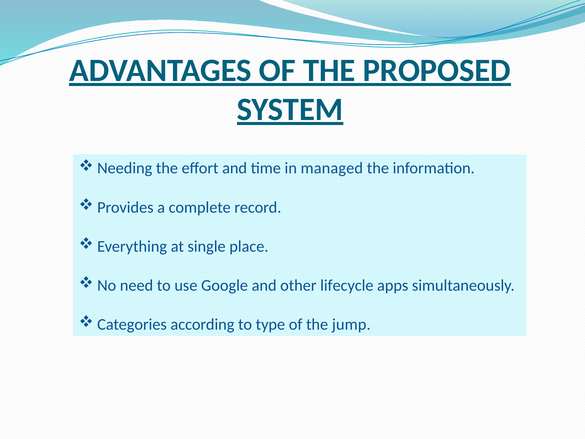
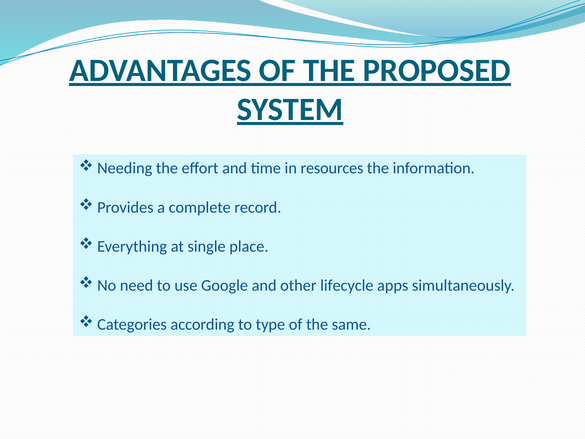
managed: managed -> resources (332, 168)
jump: jump -> same (351, 324)
